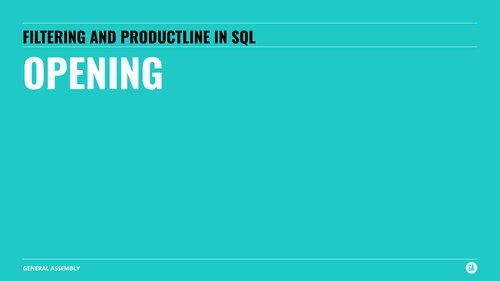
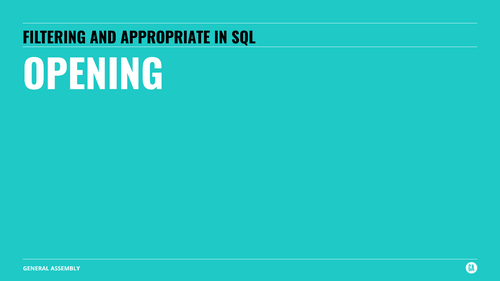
PRODUCTLINE: PRODUCTLINE -> APPROPRIATE (165, 38)
